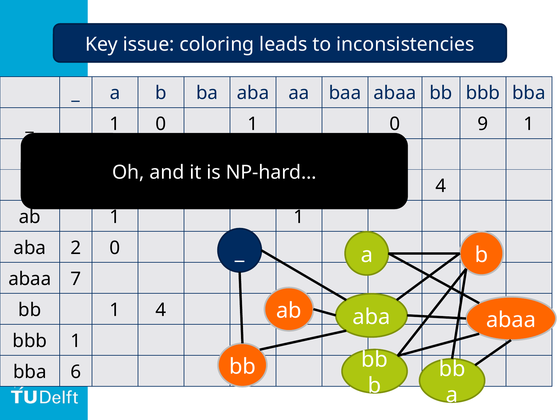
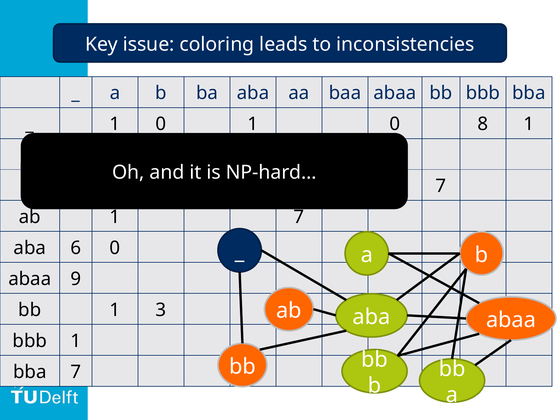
9: 9 -> 8 (483, 124)
4: 4 -> 7 (441, 186)
ab 1 1: 1 -> 7 (299, 217)
2: 2 -> 6 (76, 248)
7: 7 -> 9 (76, 279)
bb 1 4: 4 -> 3 (161, 310)
bba 6: 6 -> 7 (76, 372)
